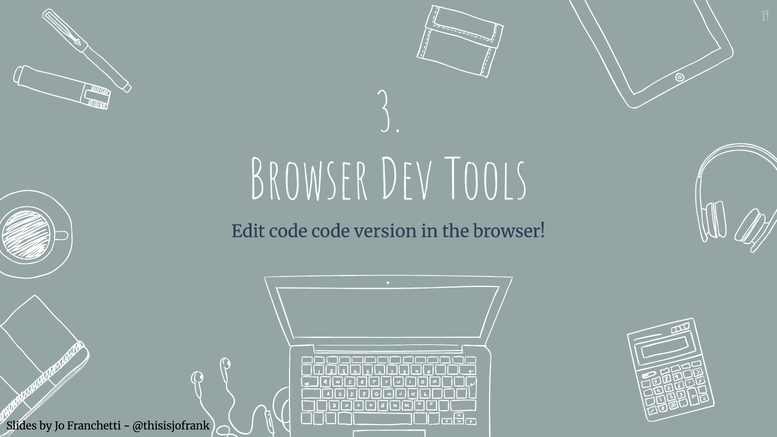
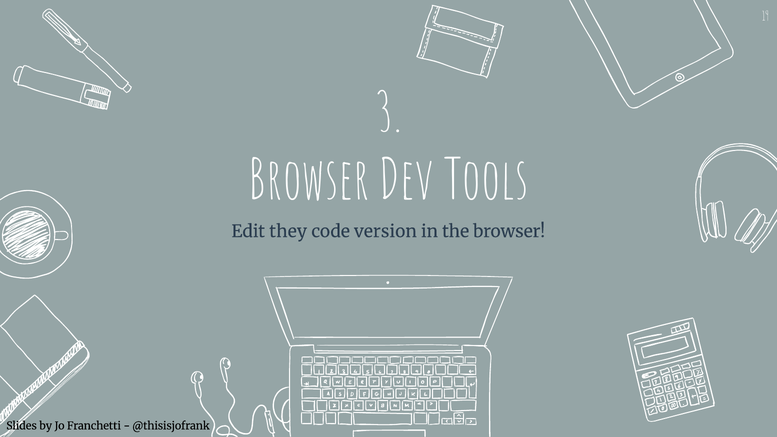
Edit code: code -> they (288, 232)
